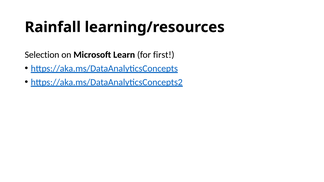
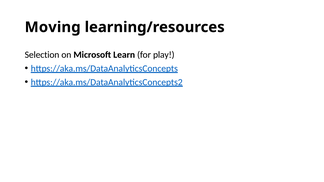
Rainfall: Rainfall -> Moving (53, 27)
first: first -> play (164, 55)
